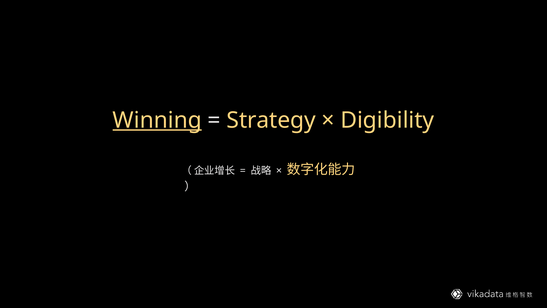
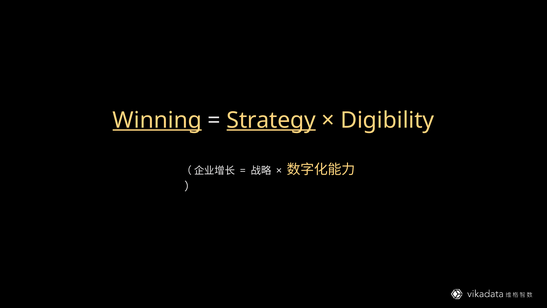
Strategy underline: none -> present (271, 120)
